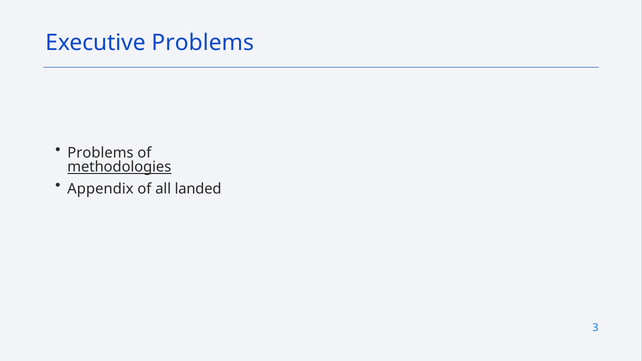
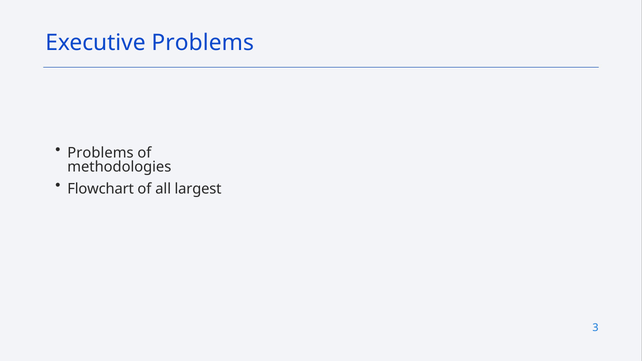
methodologies underline: present -> none (119, 167)
Appendix: Appendix -> Flowchart (101, 189)
landed: landed -> largest (198, 189)
